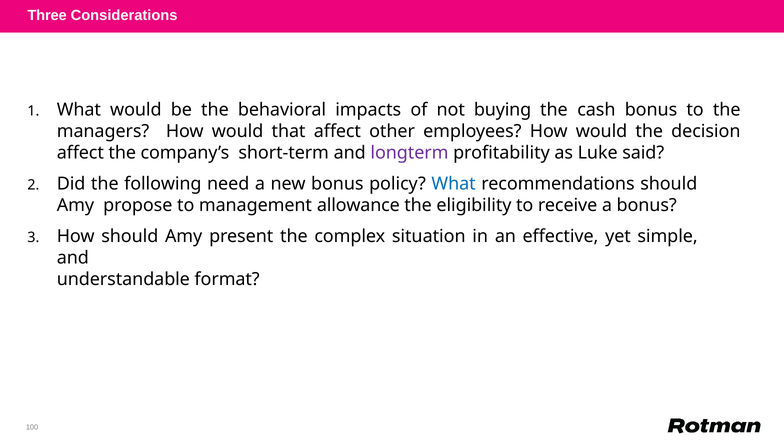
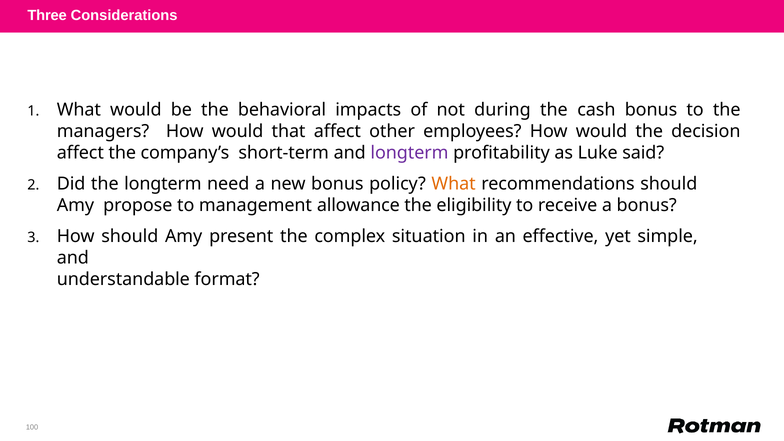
buying: buying -> during (502, 110)
the following: following -> longterm (163, 184)
What colour: blue -> orange (454, 184)
